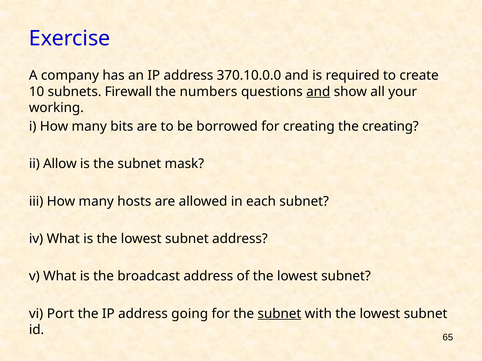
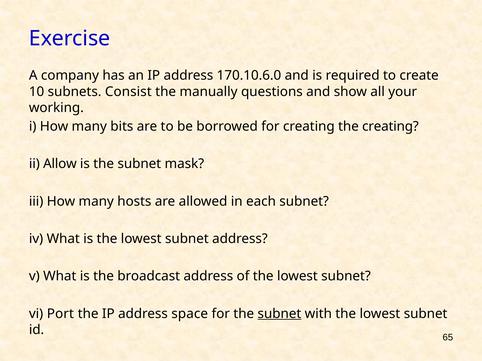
370.10.0.0: 370.10.0.0 -> 170.10.6.0 (249, 76)
Firewall: Firewall -> Consist (128, 92)
numbers: numbers -> manually (209, 92)
and underline: present -> none (318, 92)
going: going -> space (190, 314)
